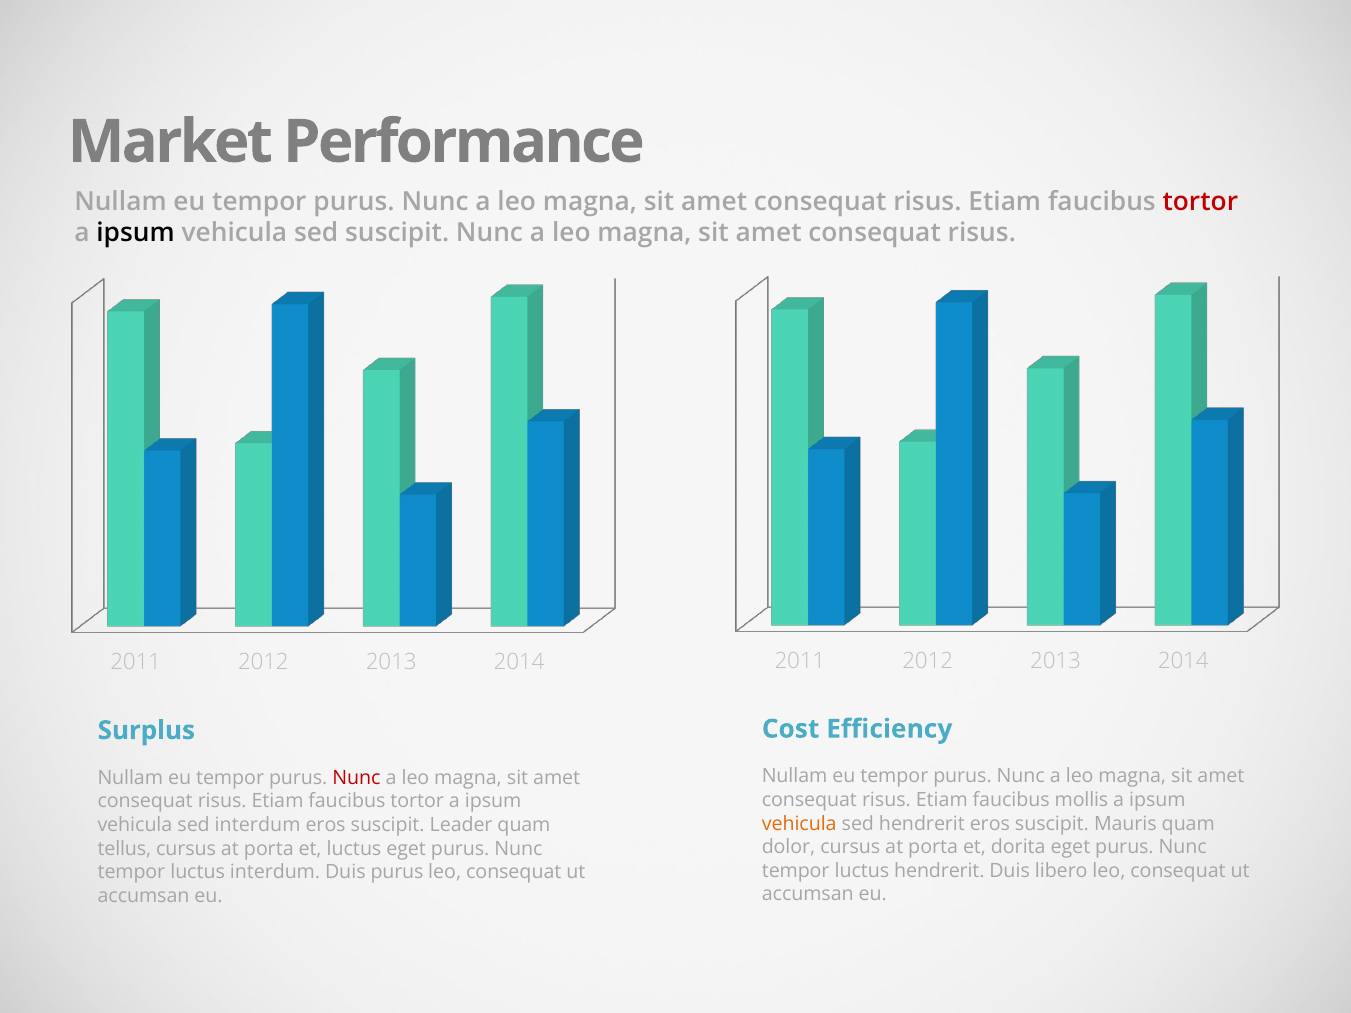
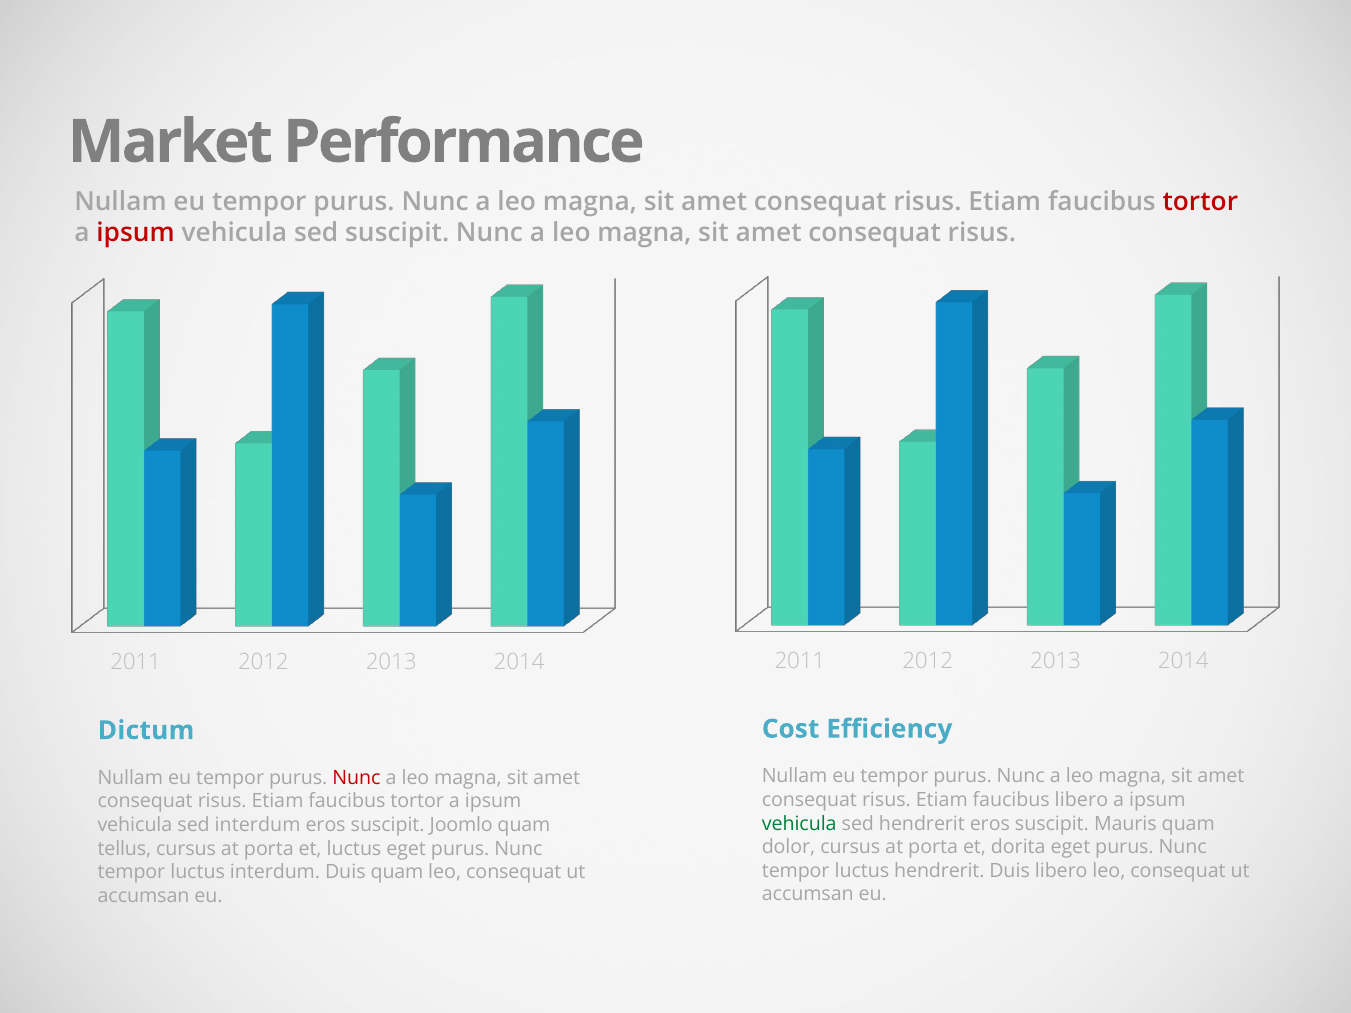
ipsum colour: black -> red (136, 233)
Surplus: Surplus -> Dictum (146, 731)
faucibus mollis: mollis -> libero (1081, 800)
vehicula colour: orange -> green (799, 824)
Leader: Leader -> Joomlo (461, 825)
Duis purus: purus -> quam (397, 873)
